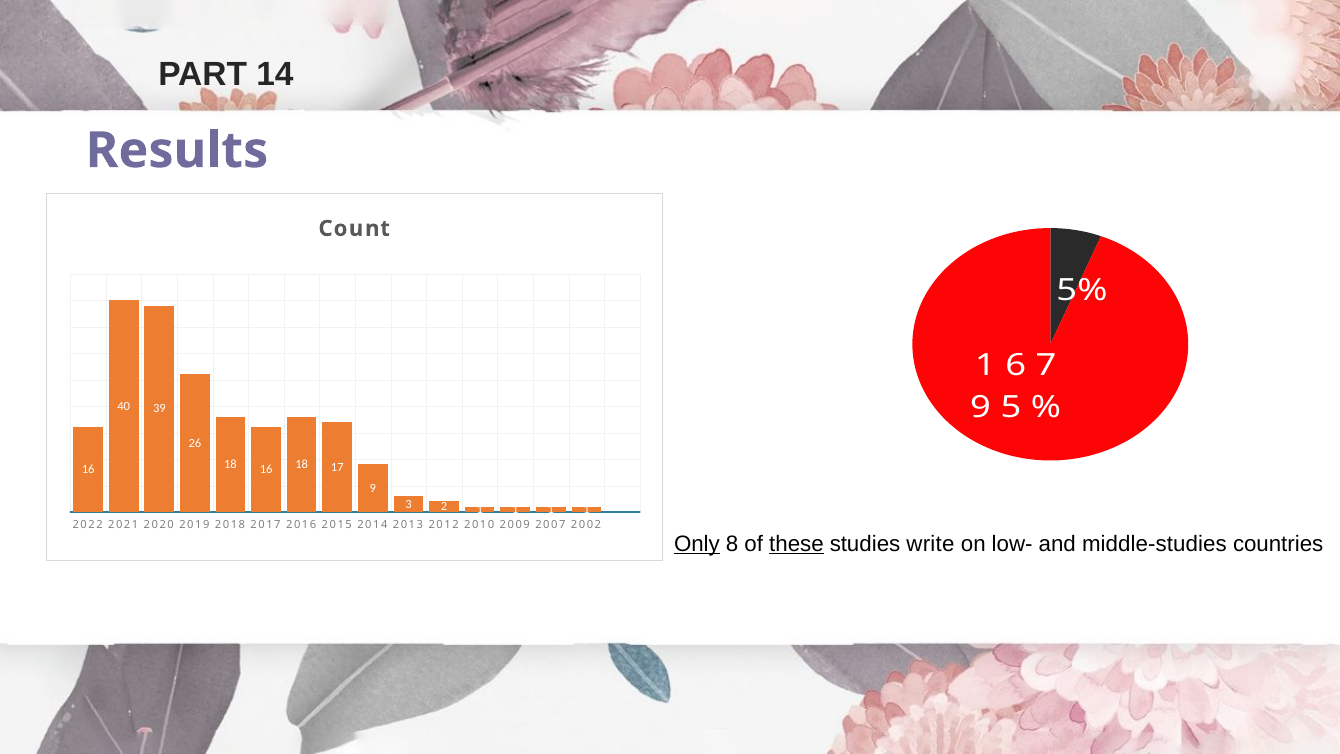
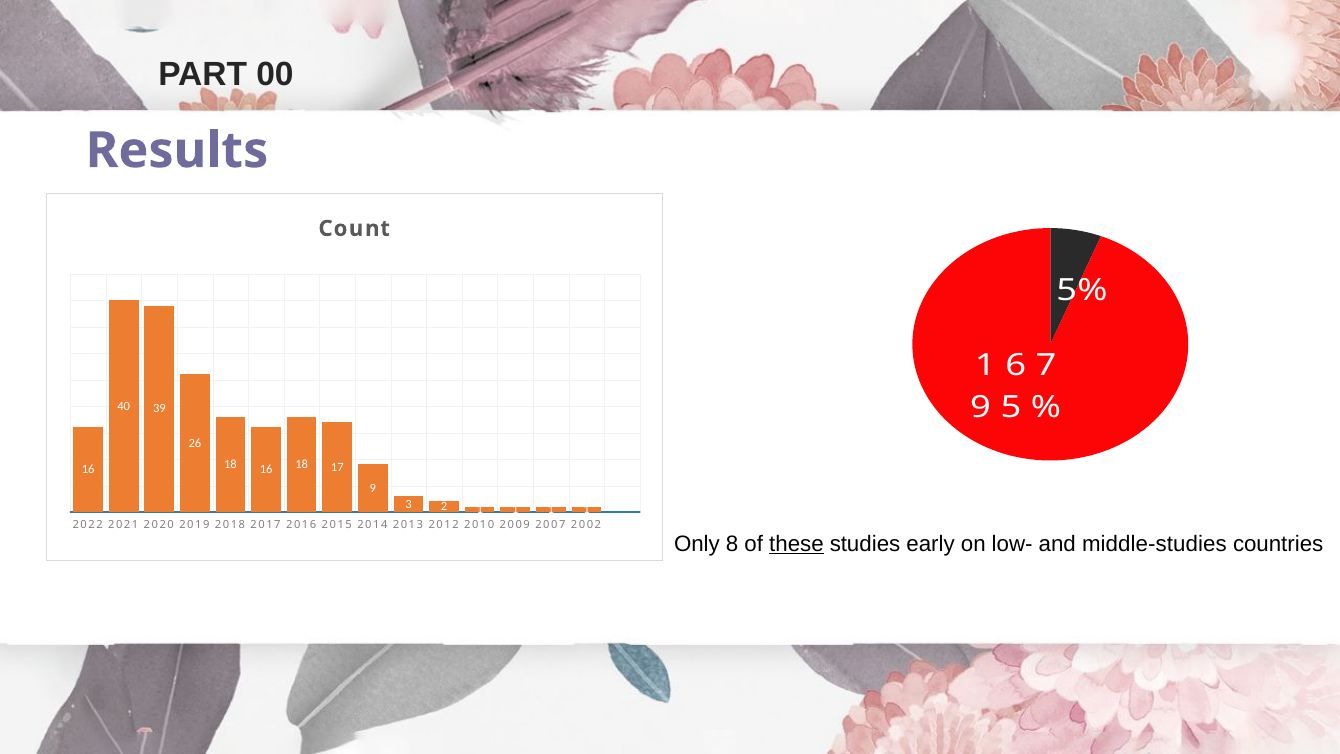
14: 14 -> 00 (275, 74)
Only underline: present -> none (697, 544)
write: write -> early (931, 544)
